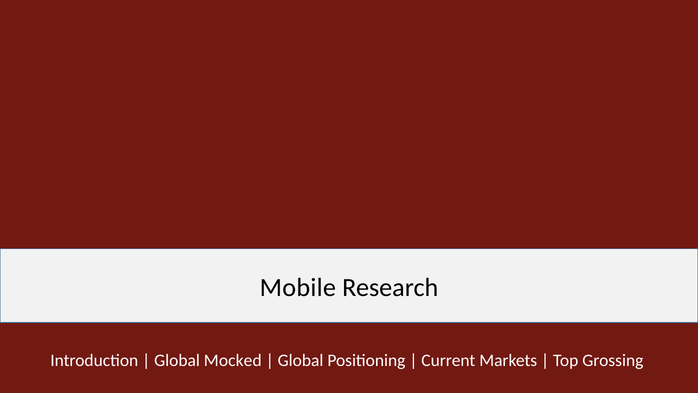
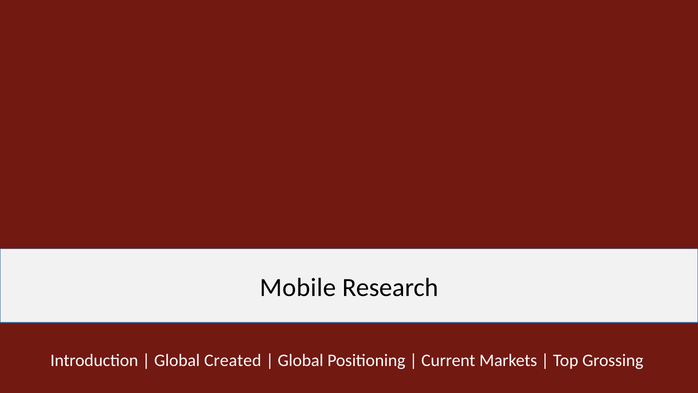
Mocked: Mocked -> Created (233, 360)
